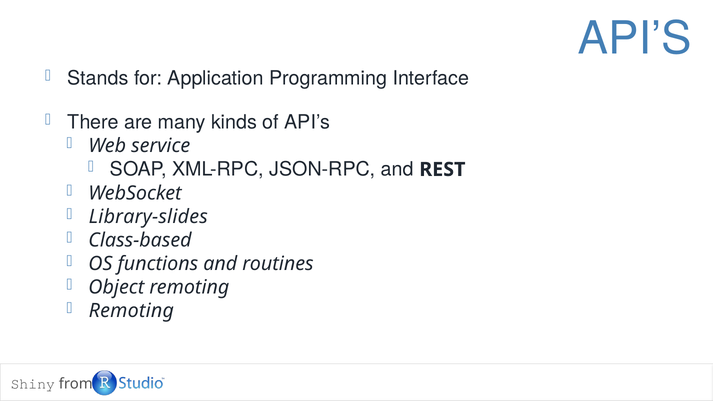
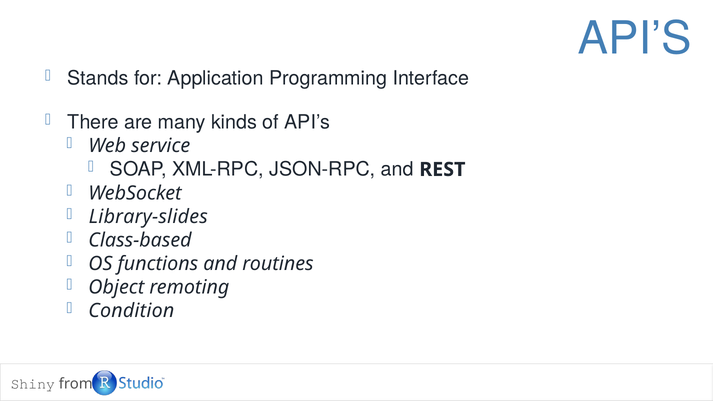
Remoting: Remoting -> Condition (131, 311)
